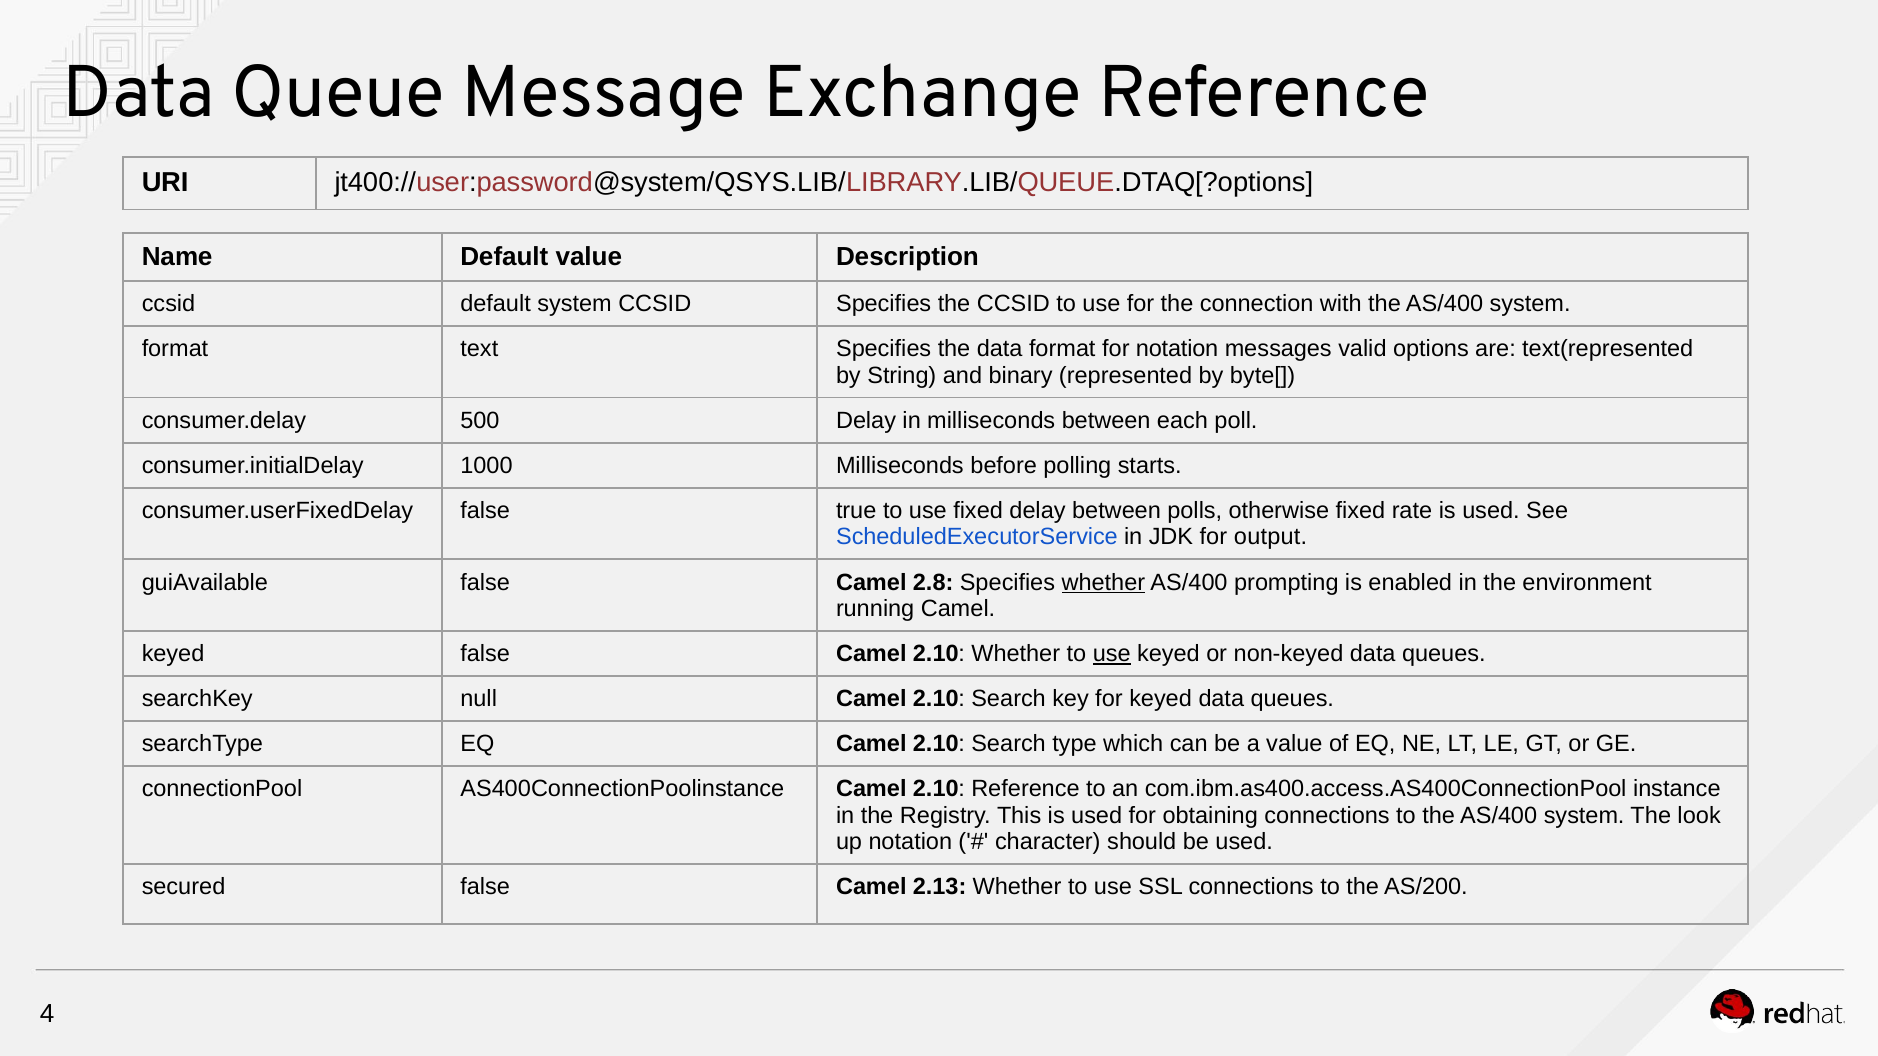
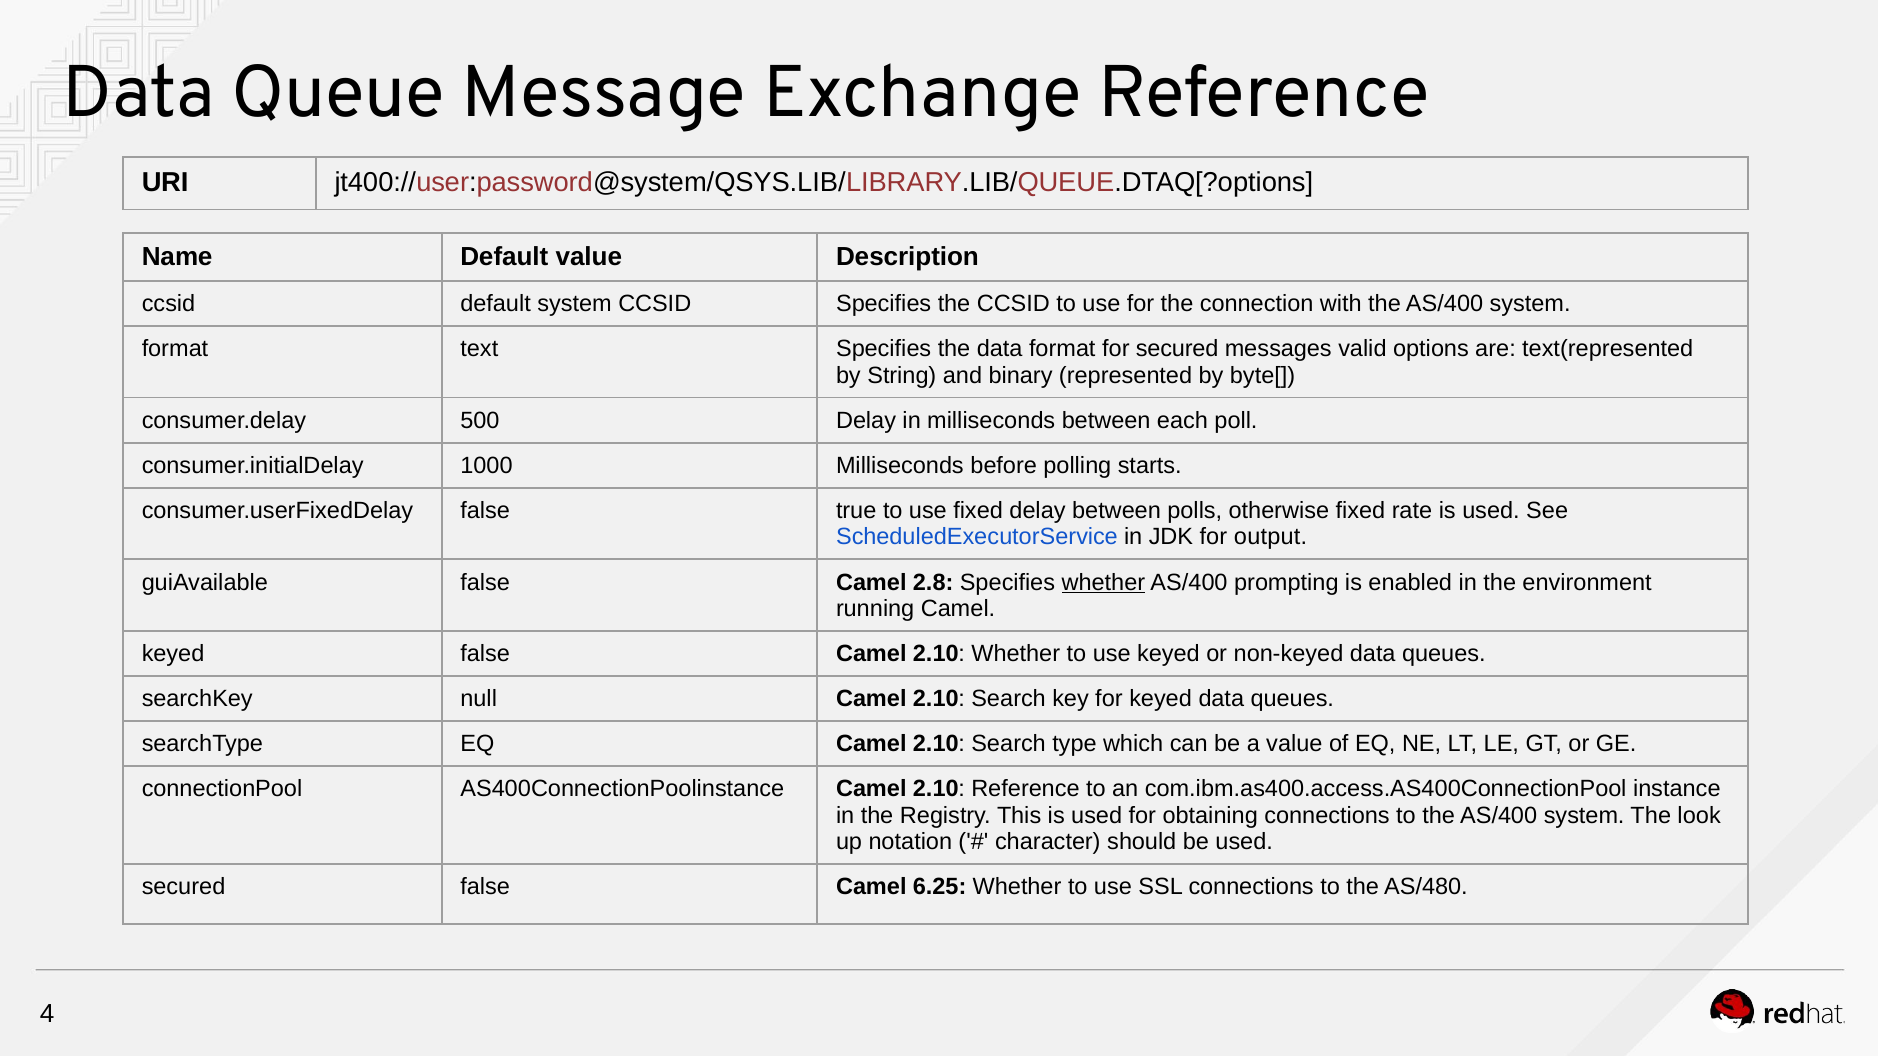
for notation: notation -> secured (1177, 349)
use underline: present -> none (1112, 654)
2.13: 2.13 -> 6.25 (940, 887)
AS/200: AS/200 -> AS/480 (1426, 887)
